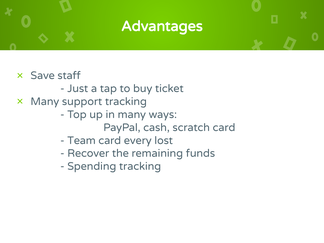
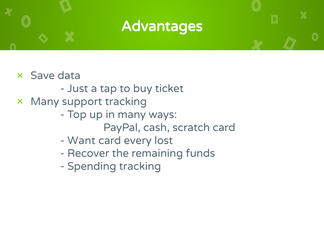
staff: staff -> data (69, 76)
Team: Team -> Want (81, 140)
